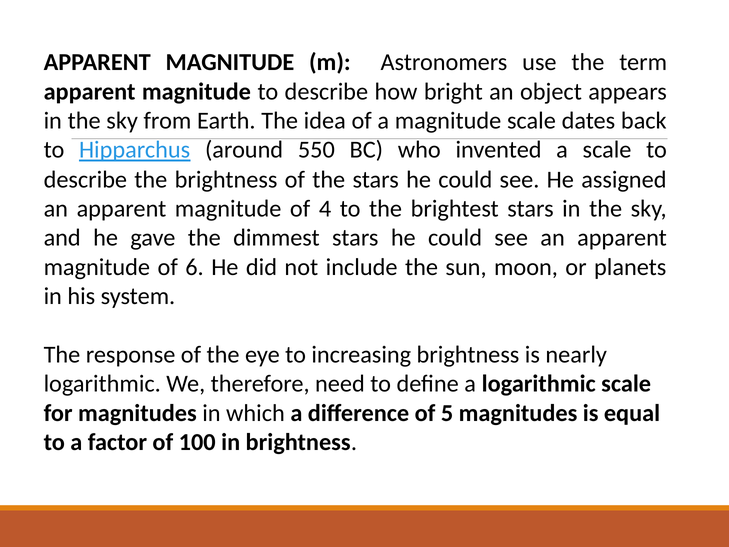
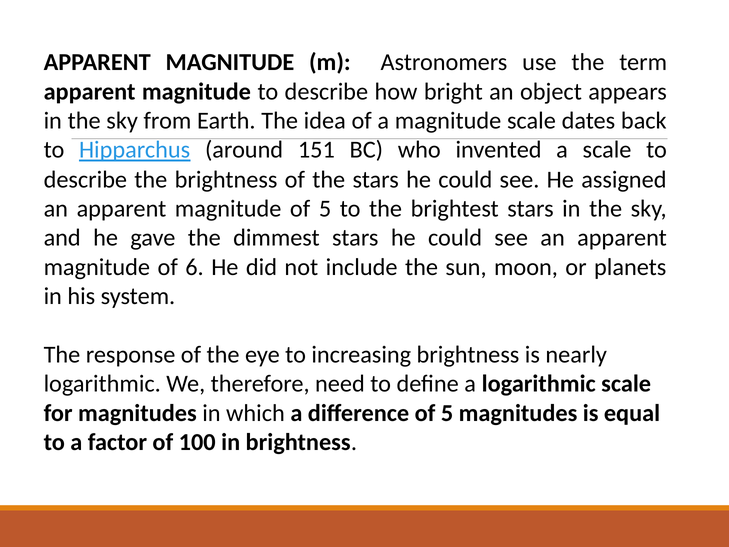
550: 550 -> 151 (316, 150)
magnitude of 4: 4 -> 5 (325, 209)
